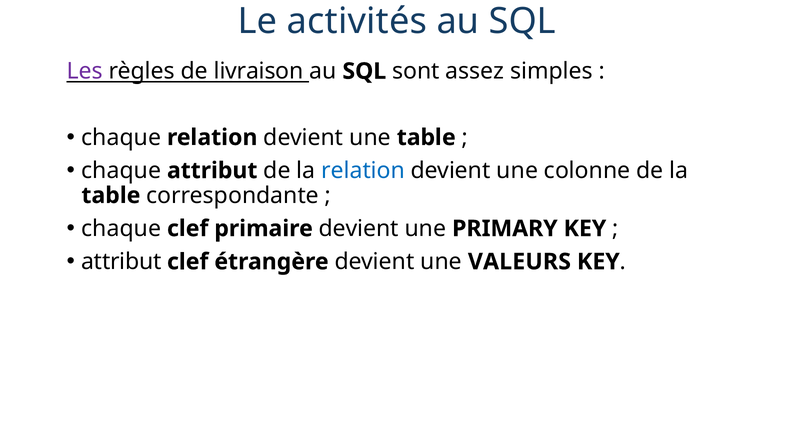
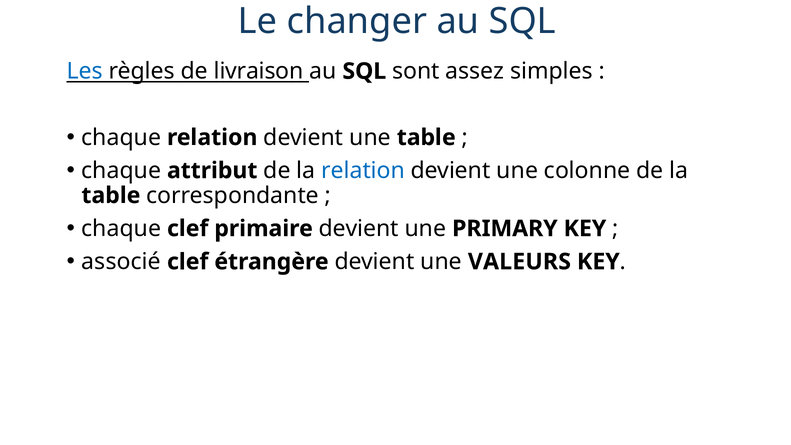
activités: activités -> changer (357, 21)
Les colour: purple -> blue (85, 71)
attribut: attribut -> associé (121, 262)
